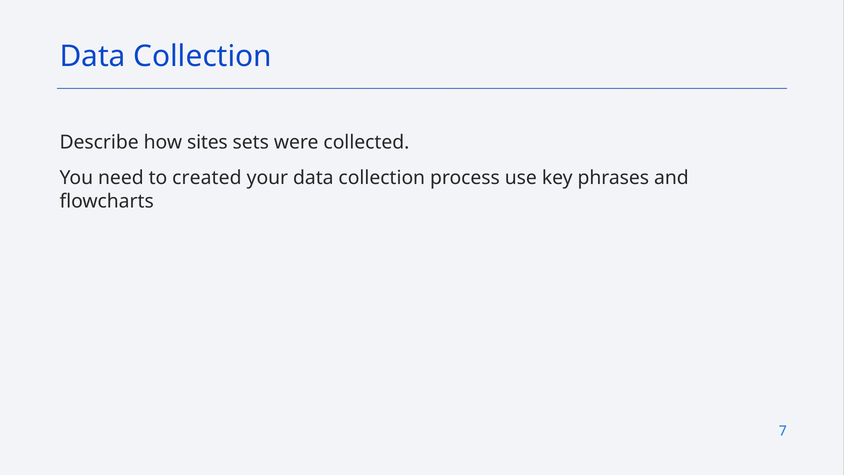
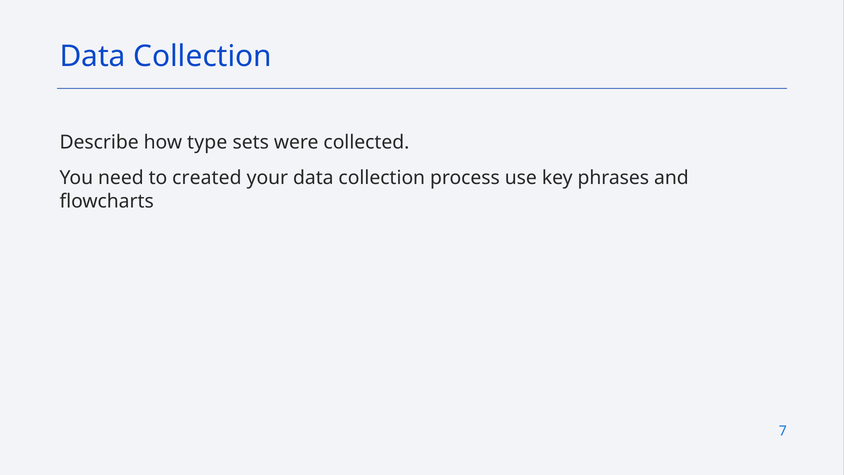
sites: sites -> type (207, 142)
